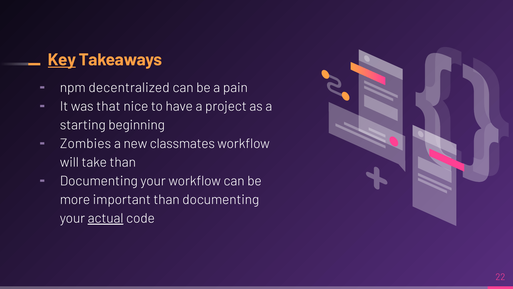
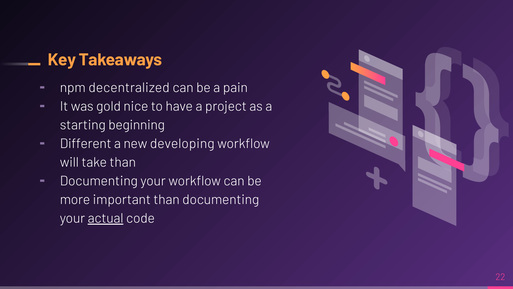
Key underline: present -> none (62, 60)
that: that -> gold (109, 106)
Zombies: Zombies -> Different (86, 143)
classmates: classmates -> developing (182, 143)
